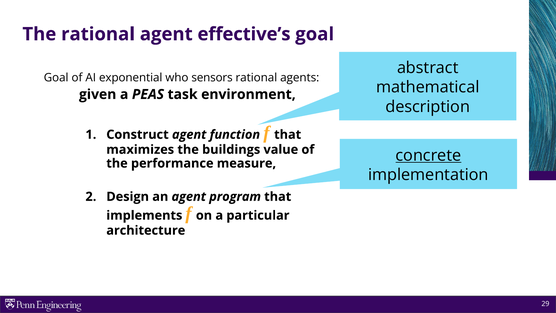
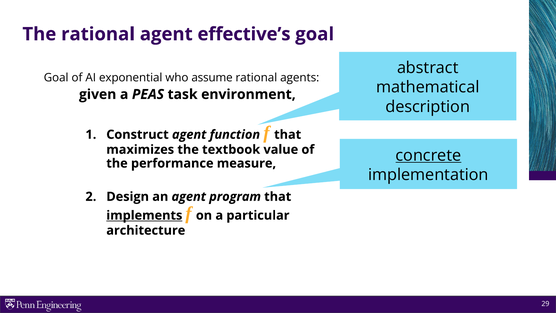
sensors: sensors -> assume (212, 78)
buildings: buildings -> textbook (231, 149)
implements underline: none -> present (144, 215)
